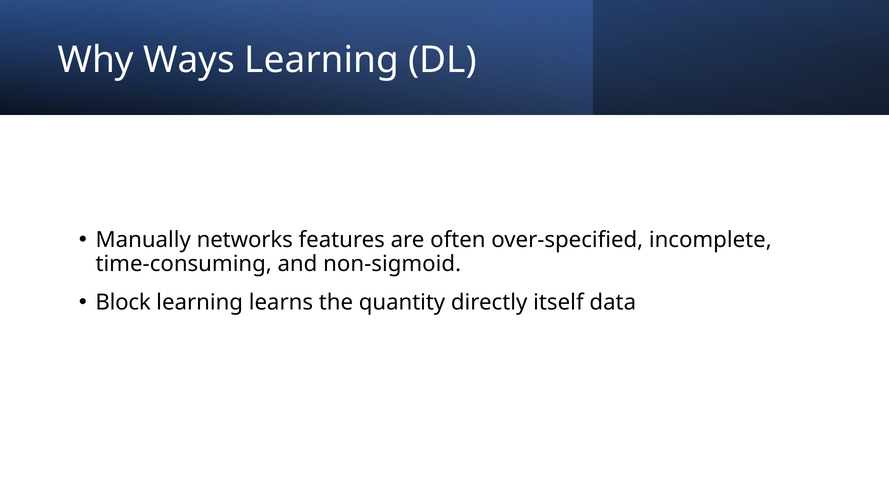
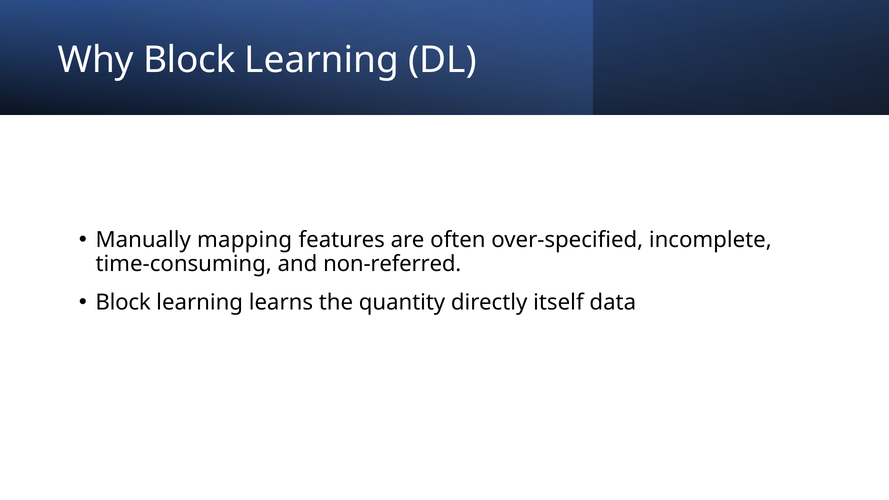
Why Ways: Ways -> Block (189, 60)
networks: networks -> mapping (245, 240)
non-sigmoid: non-sigmoid -> non-referred (392, 264)
